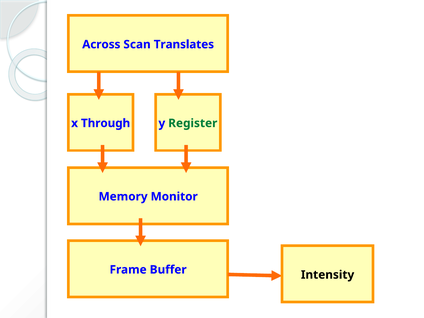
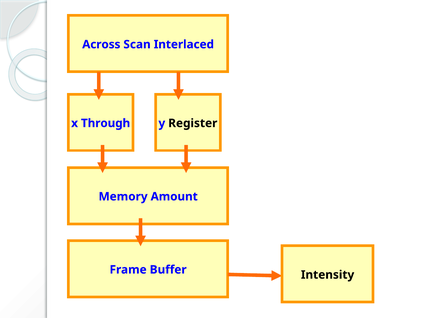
Translates: Translates -> Interlaced (184, 44)
Register colour: green -> black (193, 123)
Monitor: Monitor -> Amount (174, 197)
